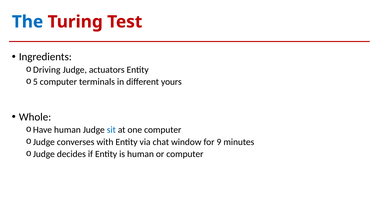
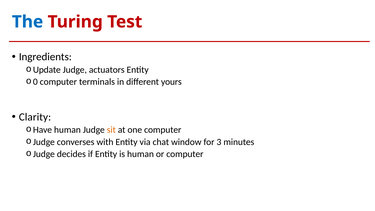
Driving: Driving -> Update (47, 70)
5: 5 -> 0 (35, 82)
Whole: Whole -> Clarity (35, 117)
sit colour: blue -> orange (111, 130)
9: 9 -> 3 (219, 142)
